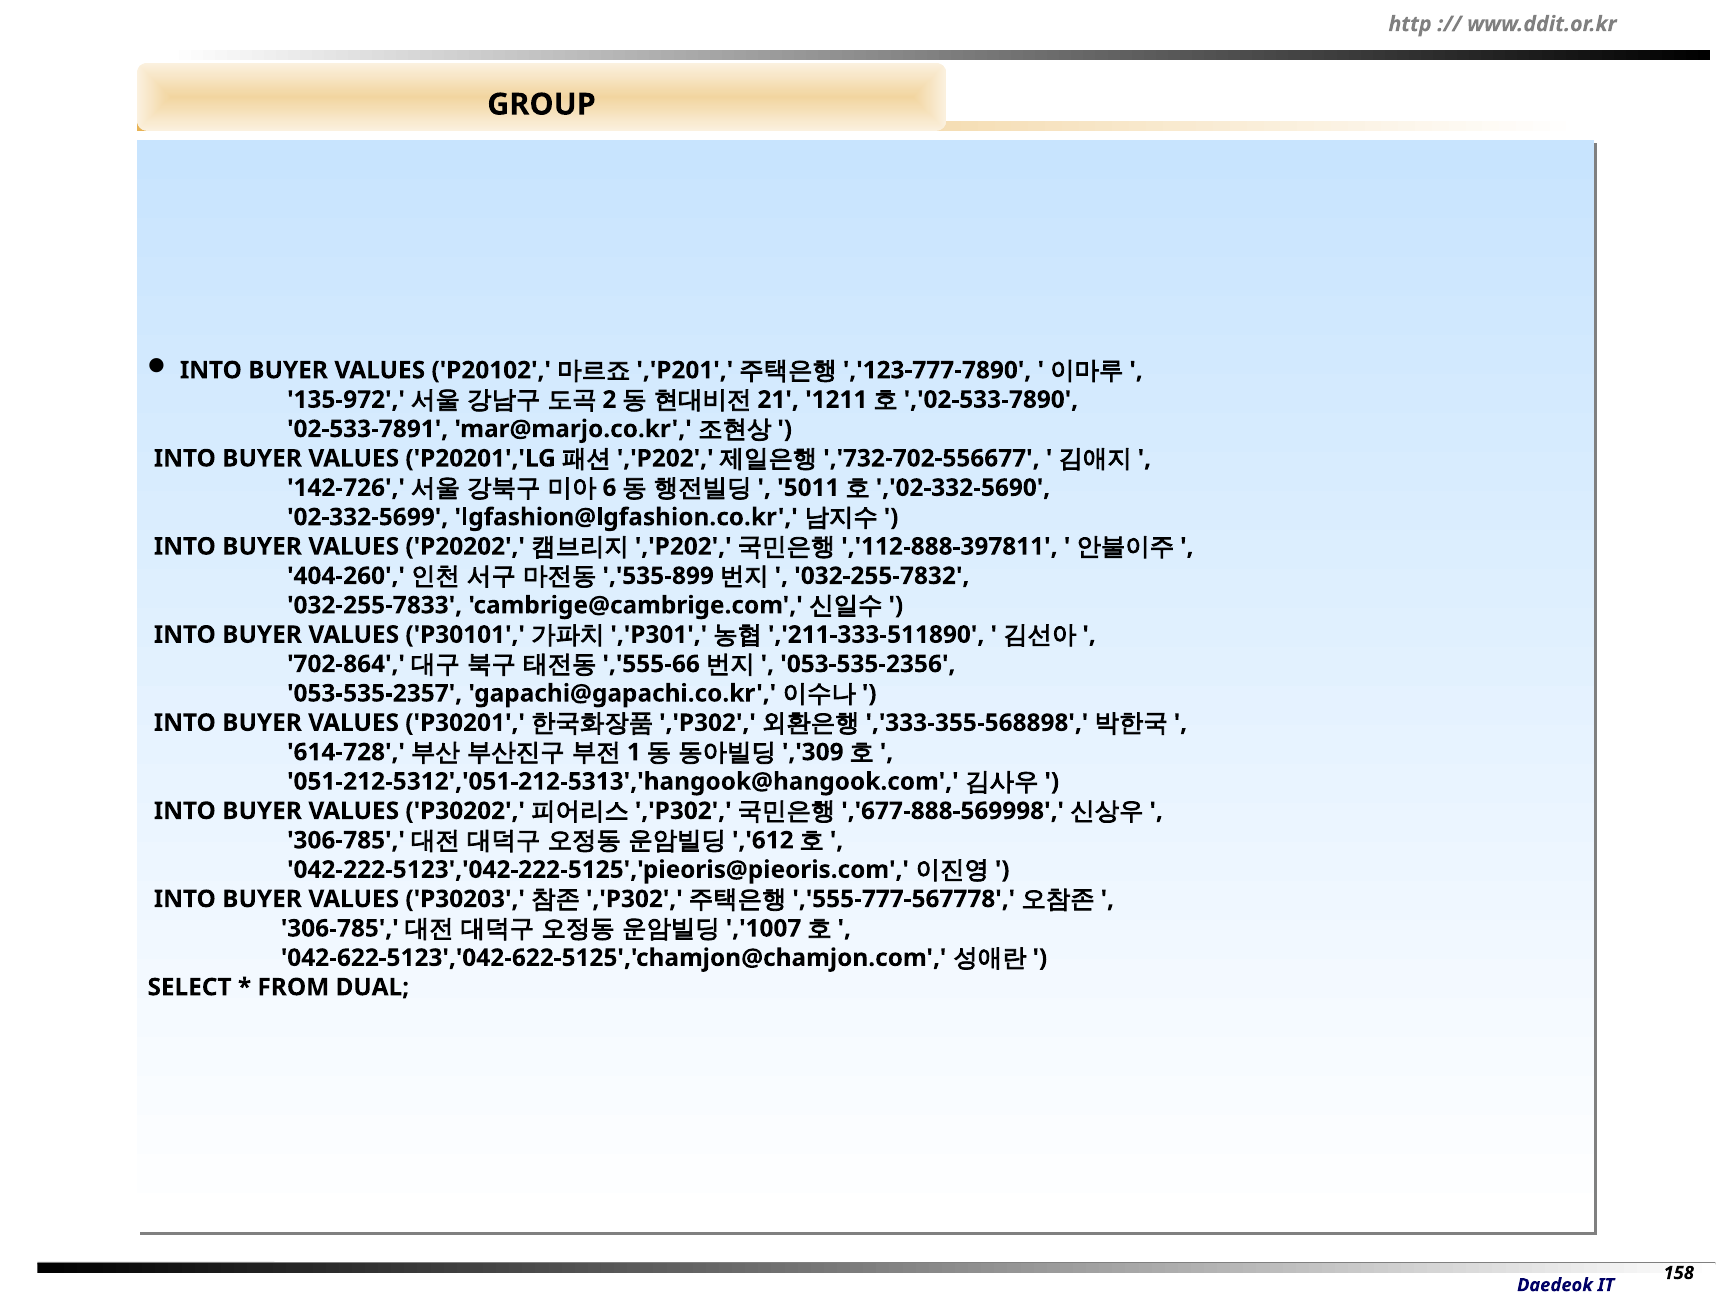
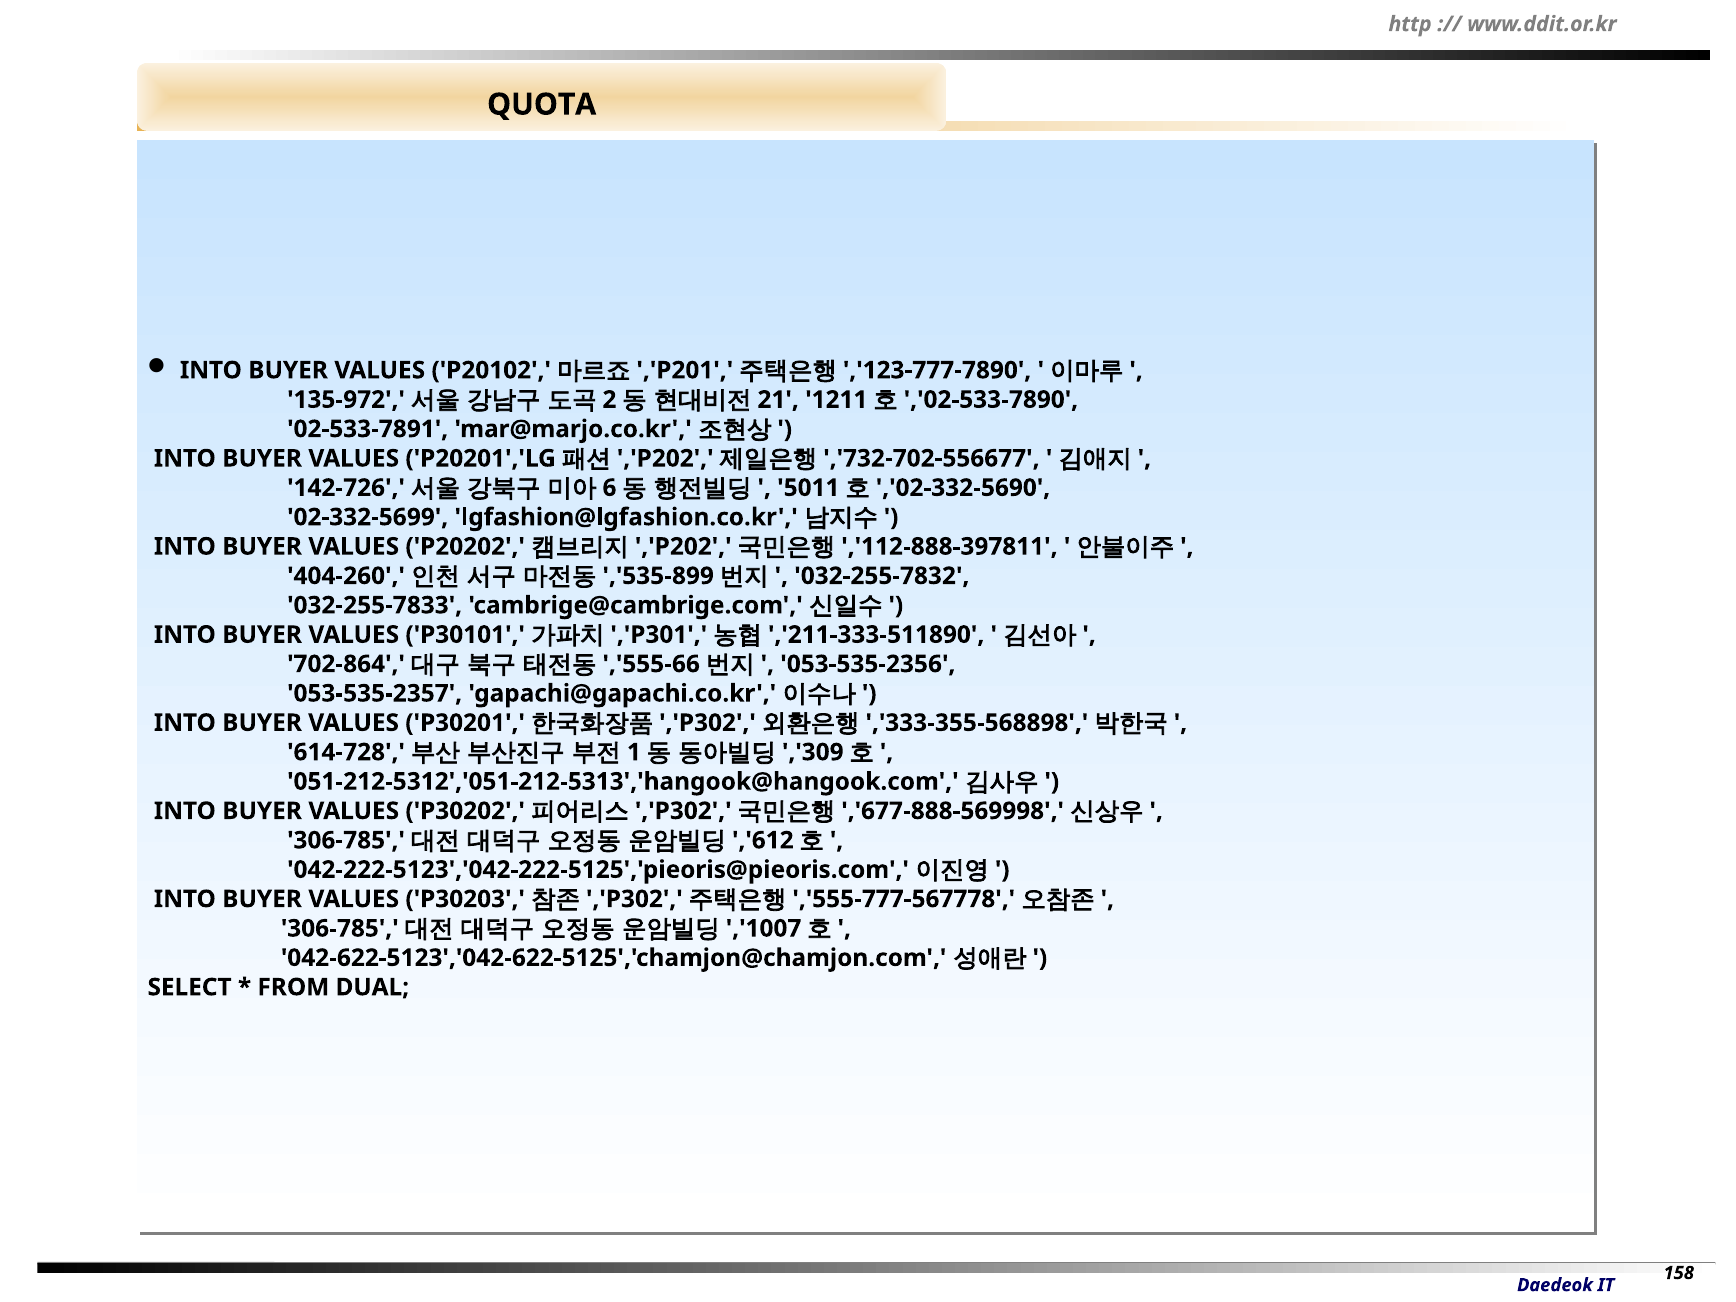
GROUP: GROUP -> QUOTA (542, 104)
